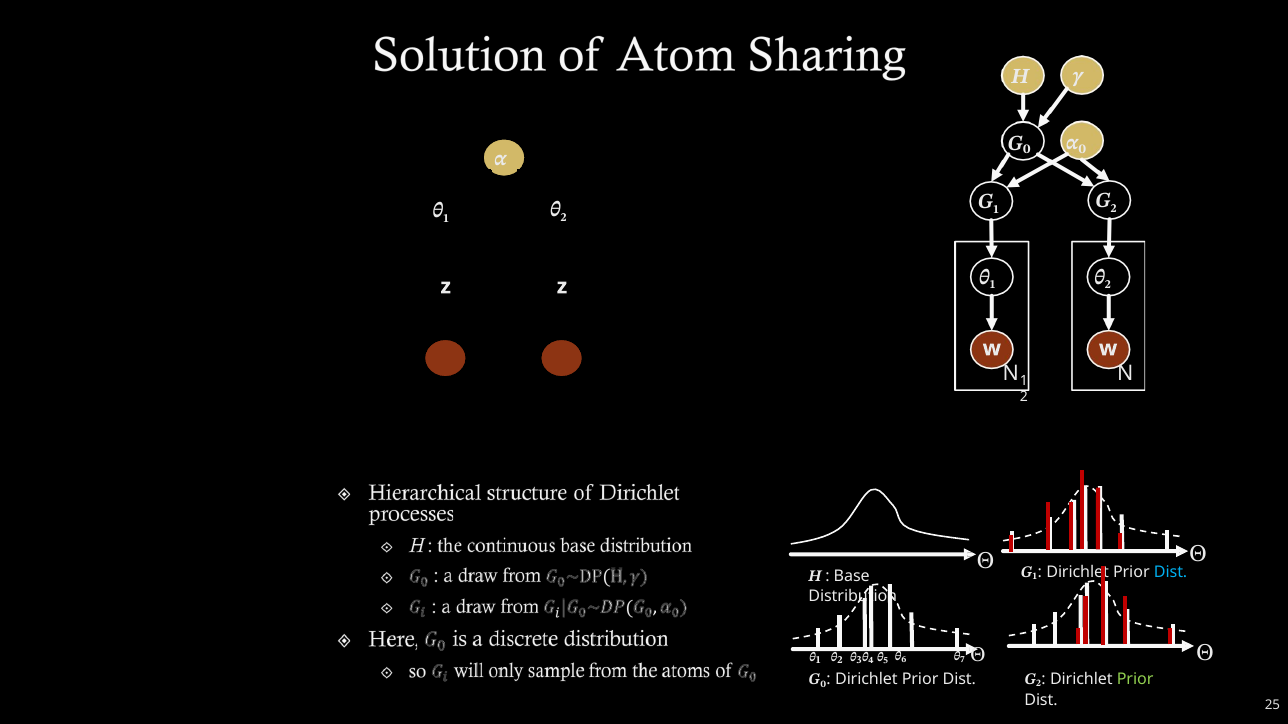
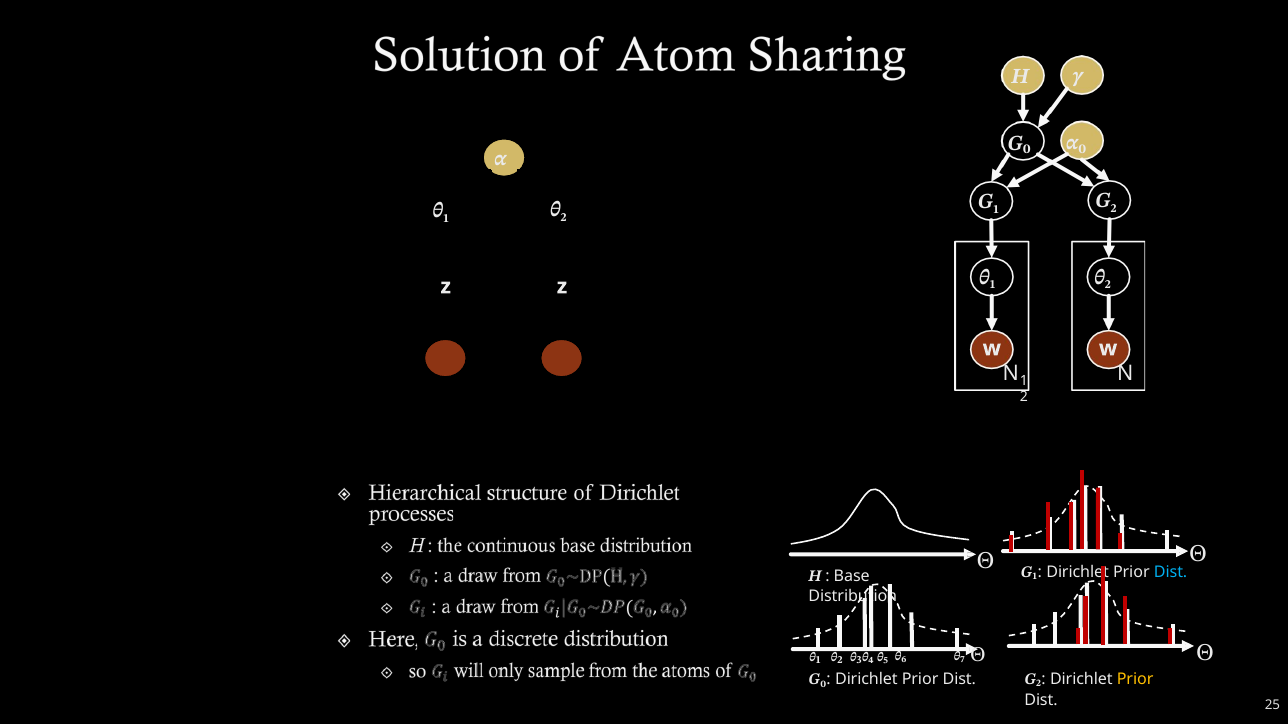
Prior colour: light green -> yellow (1135, 679)
